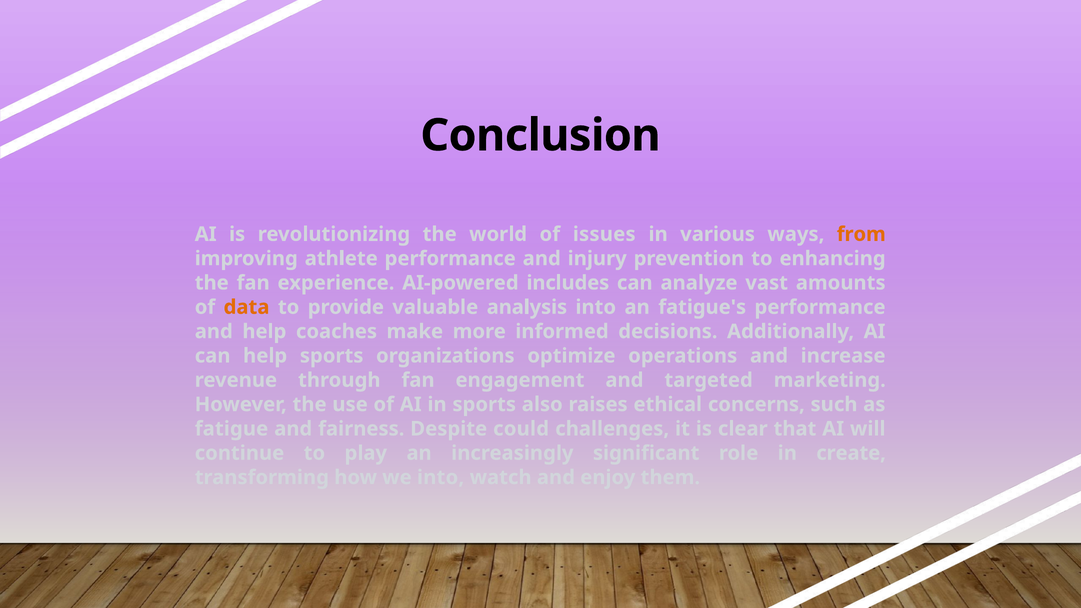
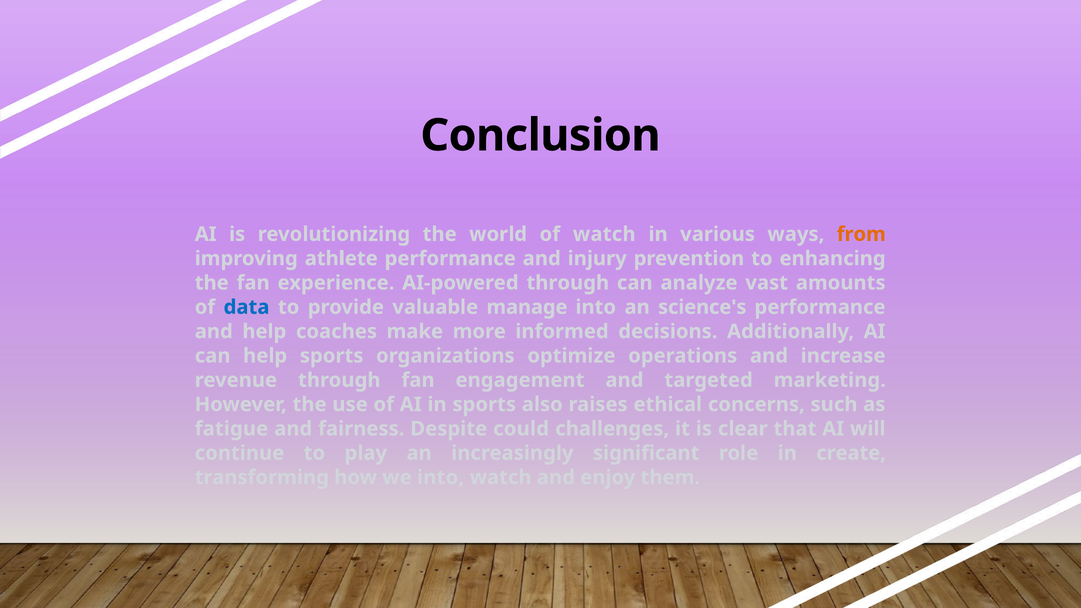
of issues: issues -> watch (604, 234)
AI-powered includes: includes -> through (568, 283)
data colour: orange -> blue (247, 307)
analysis: analysis -> manage (527, 307)
fatigue's: fatigue's -> science's (702, 307)
